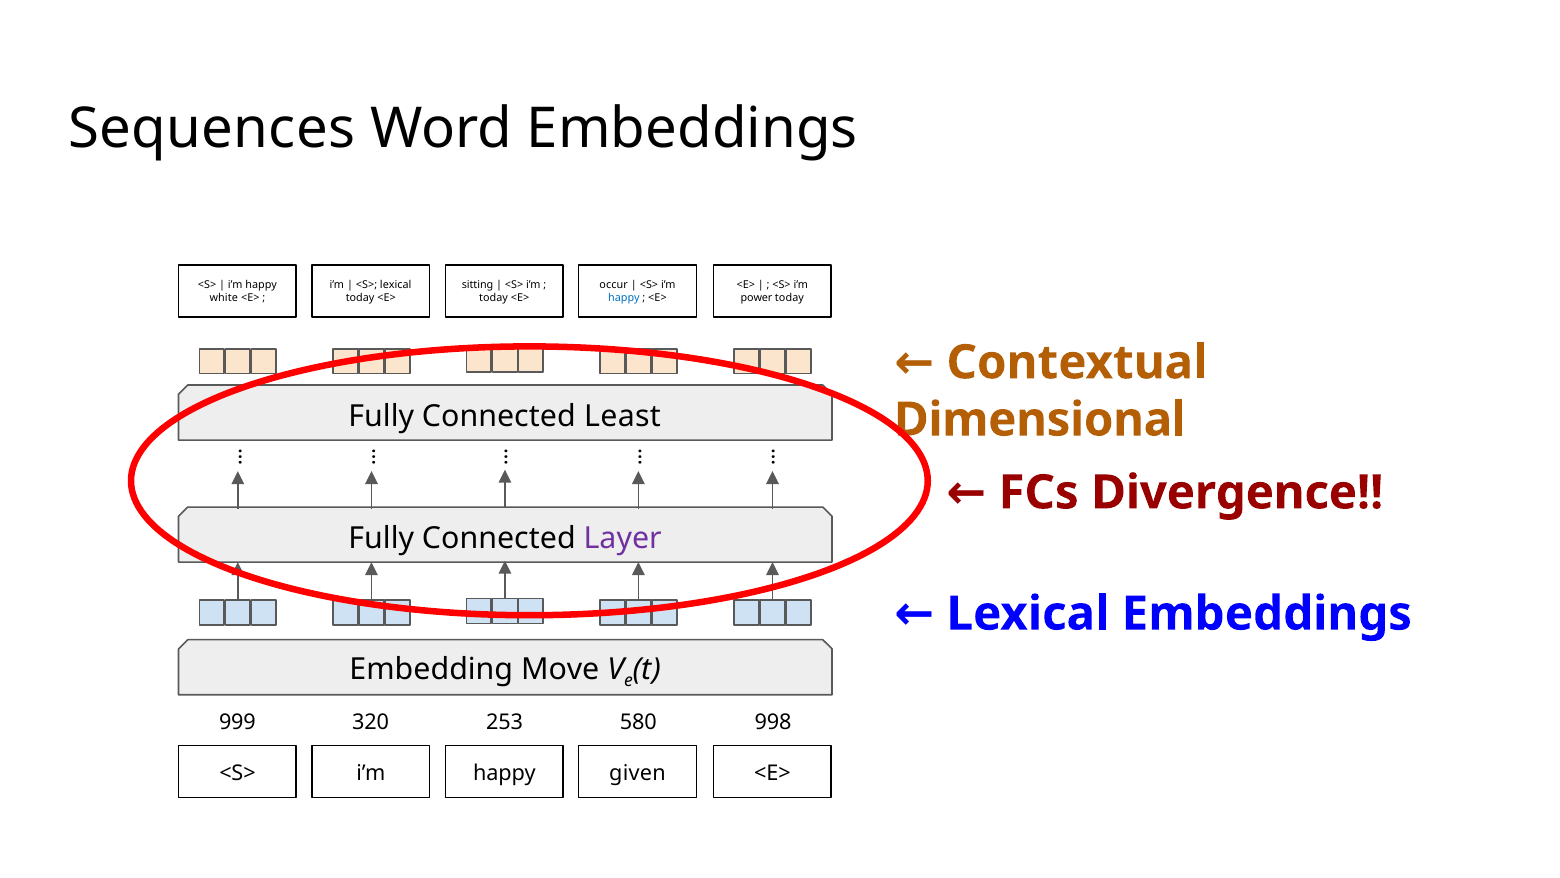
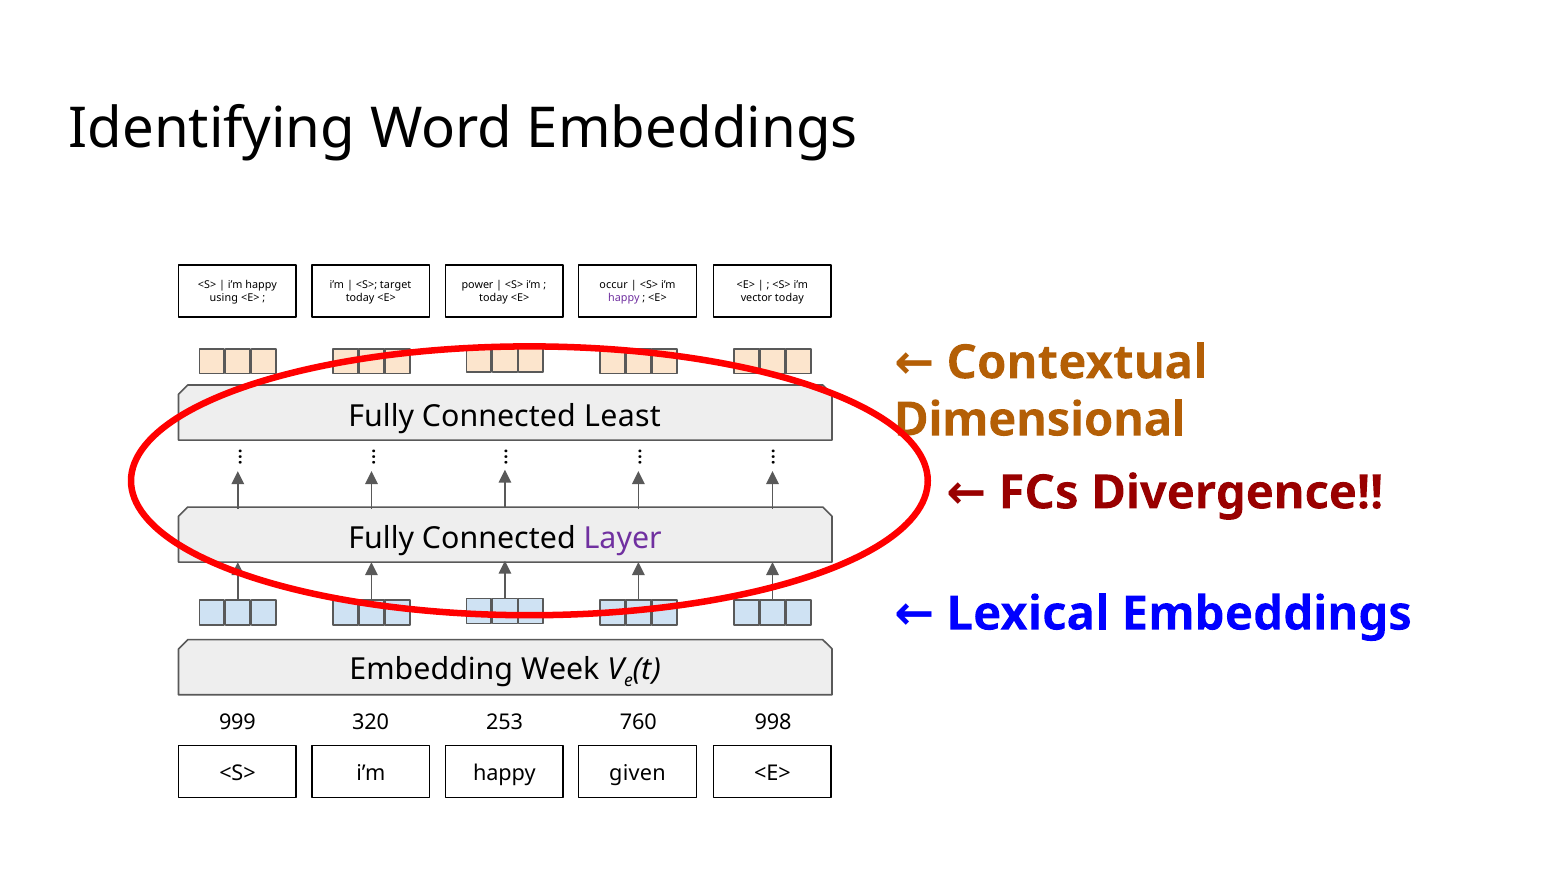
Sequences: Sequences -> Identifying (212, 129)
<S> lexical: lexical -> target (396, 285)
sitting: sitting -> power (478, 285)
white: white -> using (224, 298)
happy colour: blue -> purple (624, 298)
power: power -> vector (756, 298)
Move: Move -> Week (560, 669)
580: 580 -> 760 (638, 722)
